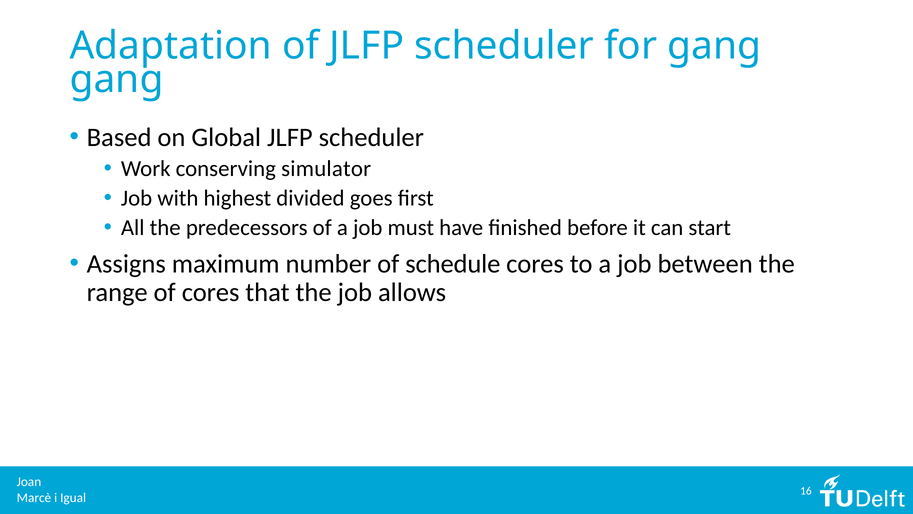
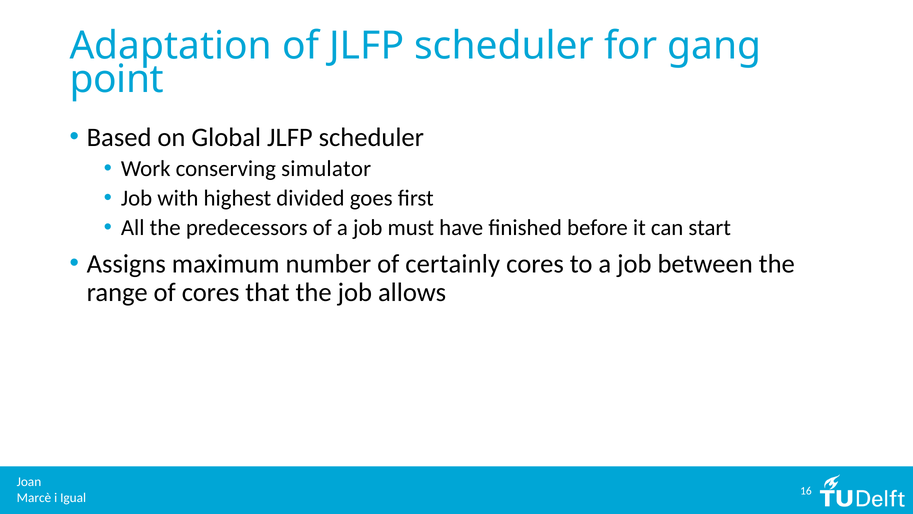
gang: gang -> point (117, 79)
schedule: schedule -> certainly (453, 263)
